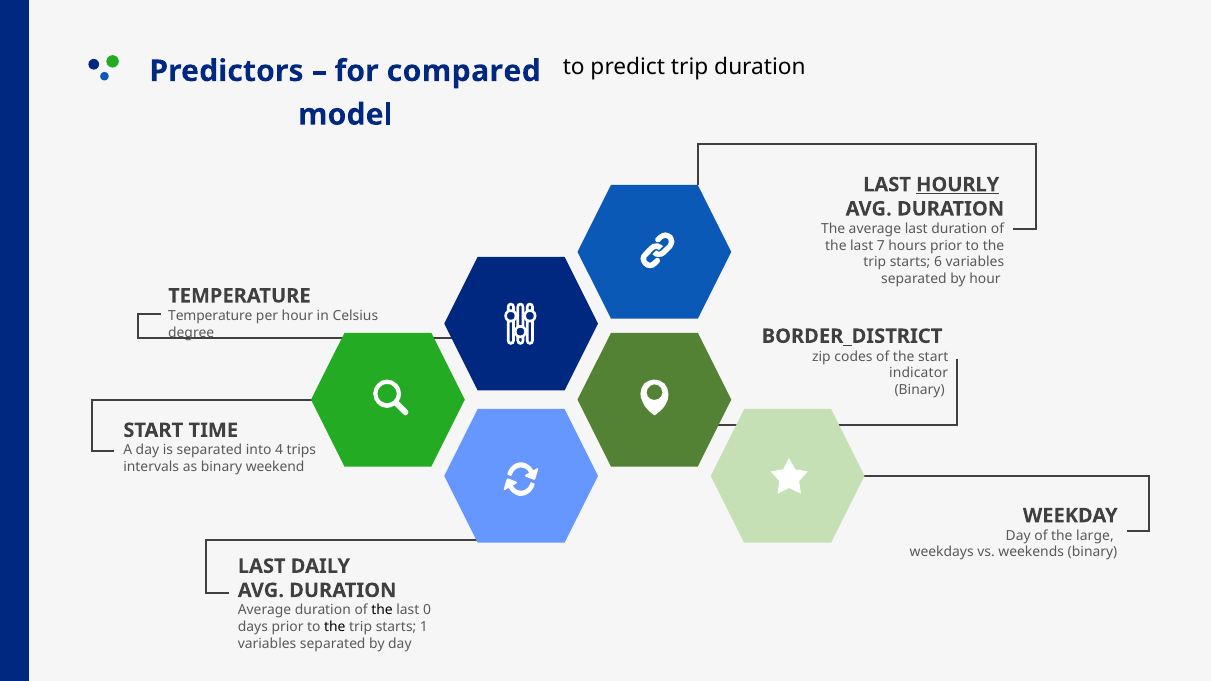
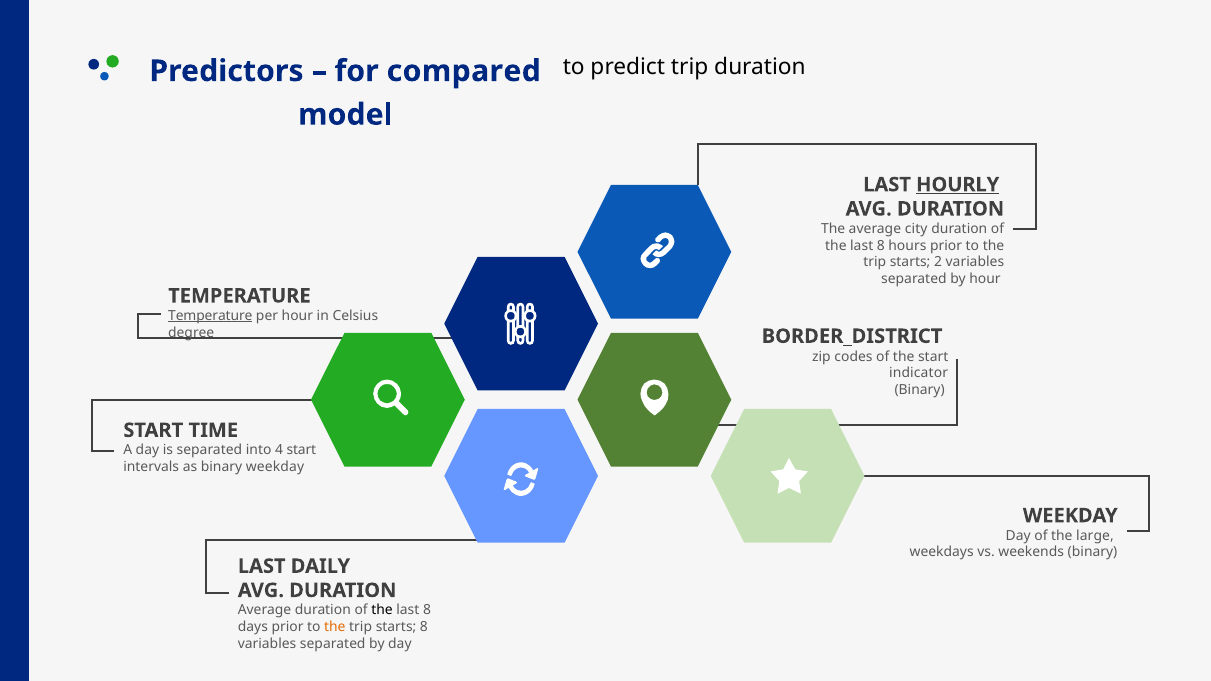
average last: last -> city (916, 229)
7: 7 -> 8 (881, 246)
6: 6 -> 2 (938, 262)
Temperature underline: none -> present (210, 316)
4 trips: trips -> start (301, 450)
binary weekend: weekend -> weekday (275, 467)
0: 0 -> 8 (427, 611)
the colour: black -> orange (335, 627)
starts 1: 1 -> 8 (424, 627)
